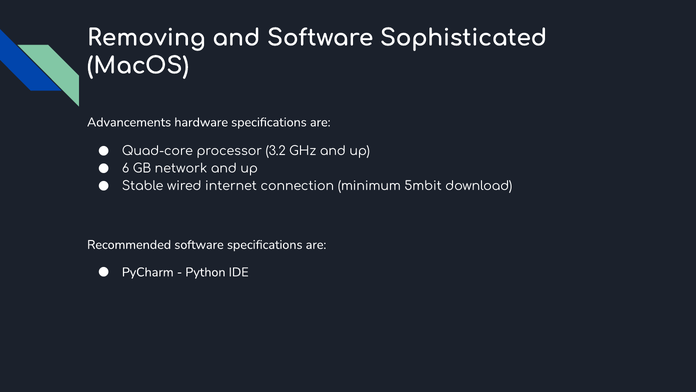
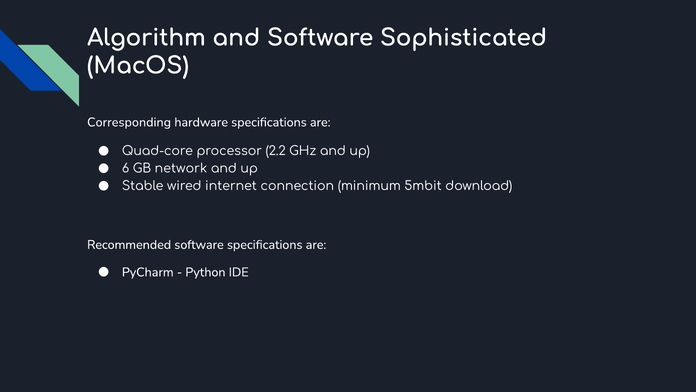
Removing: Removing -> Algorithm (146, 38)
Advancements: Advancements -> Corresponding (129, 122)
3.2: 3.2 -> 2.2 (276, 151)
